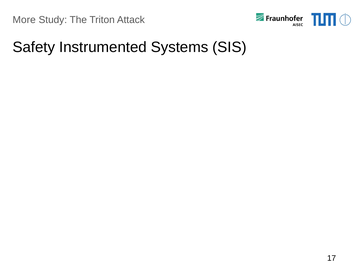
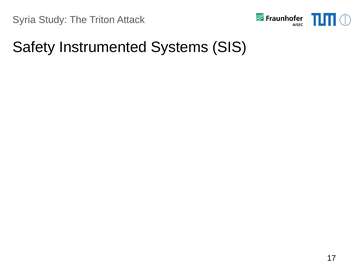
More: More -> Syria (24, 20)
